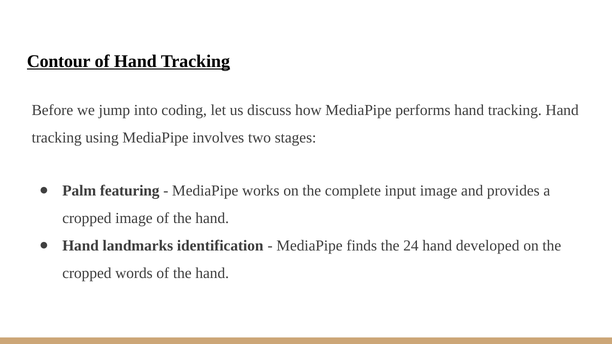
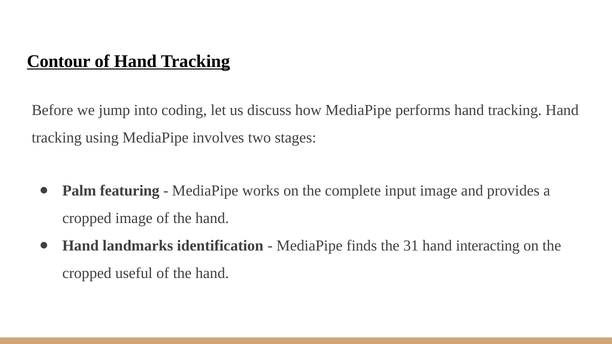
24: 24 -> 31 (411, 246)
developed: developed -> interacting (488, 246)
words: words -> useful (134, 273)
